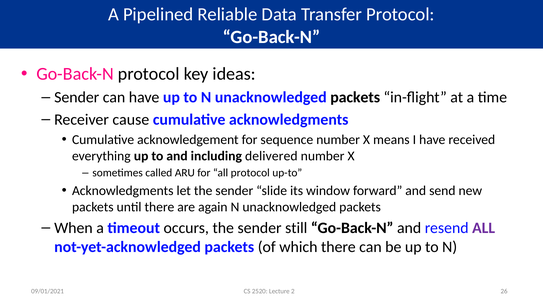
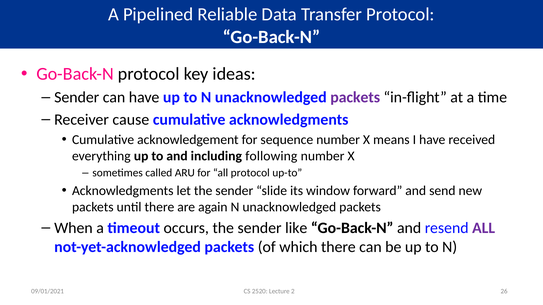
packets colour: black -> purple (355, 97)
delivered: delivered -> following (271, 156)
still: still -> like (296, 228)
